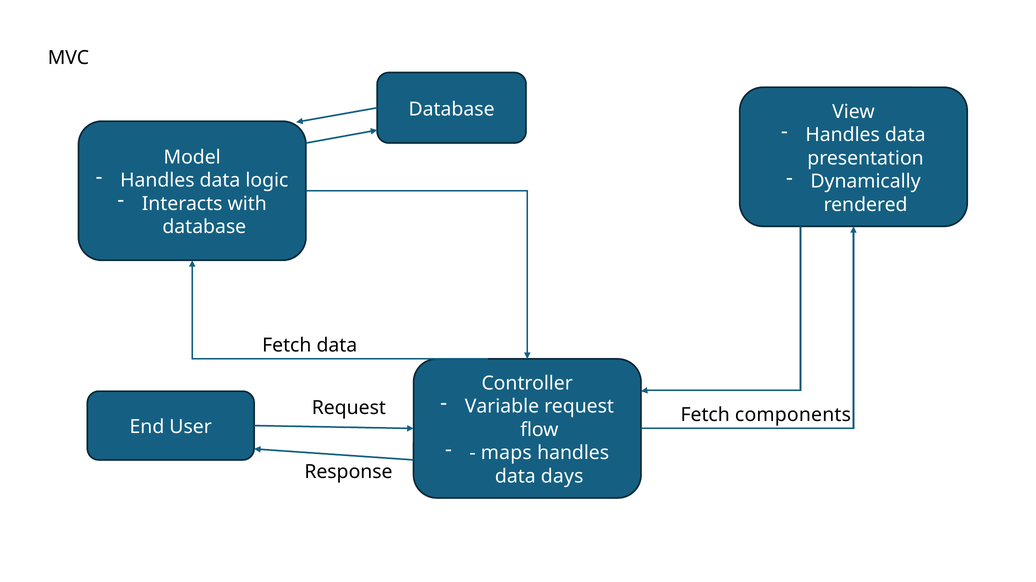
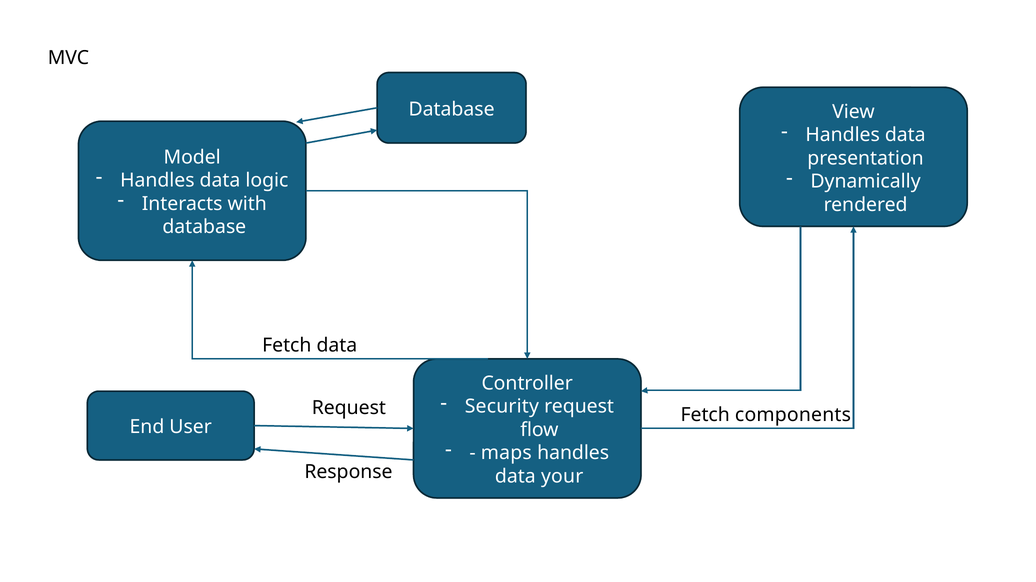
Variable: Variable -> Security (502, 407)
days: days -> your (562, 477)
